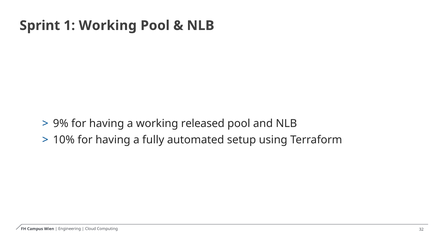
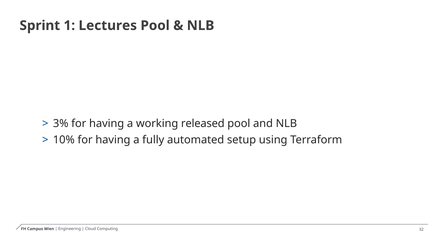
1 Working: Working -> Lectures (108, 26)
9%: 9% -> 3% (61, 124)
